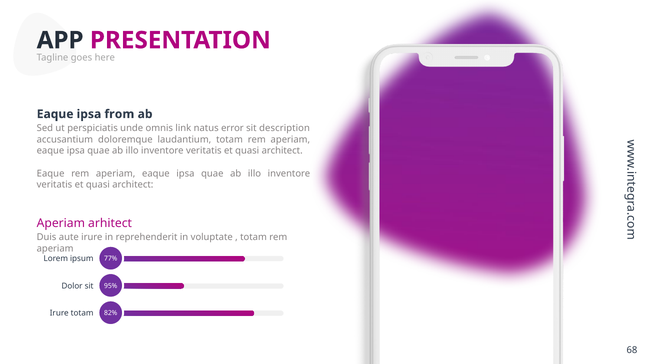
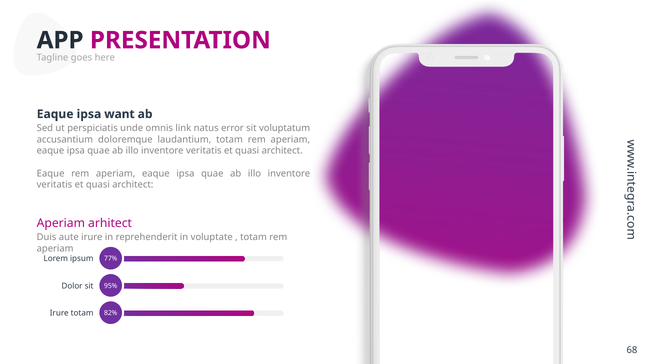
from: from -> want (119, 114)
description: description -> voluptatum (285, 128)
